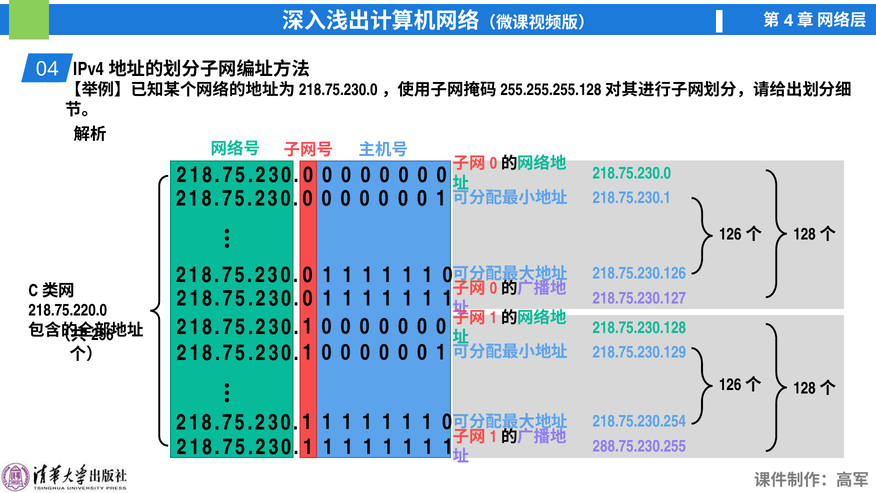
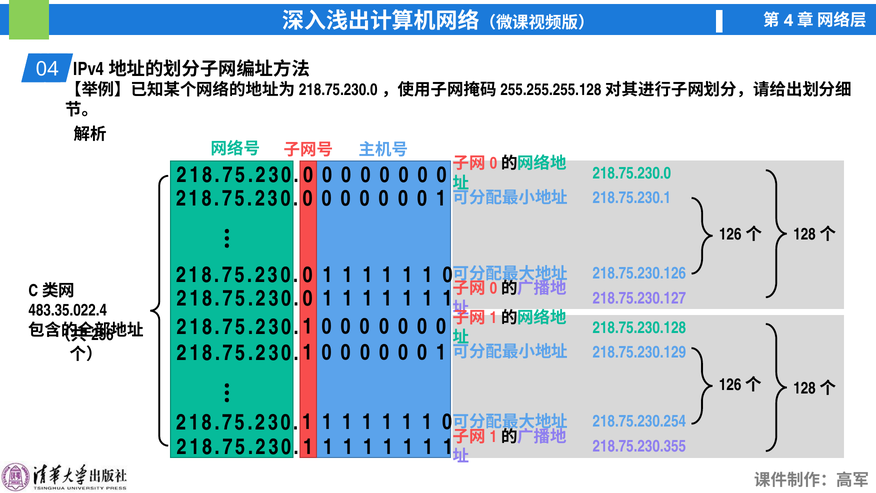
218.75.220.0: 218.75.220.0 -> 483.35.022.4 (68, 310)
288.75.230.255: 288.75.230.255 -> 218.75.230.355 (639, 446)
